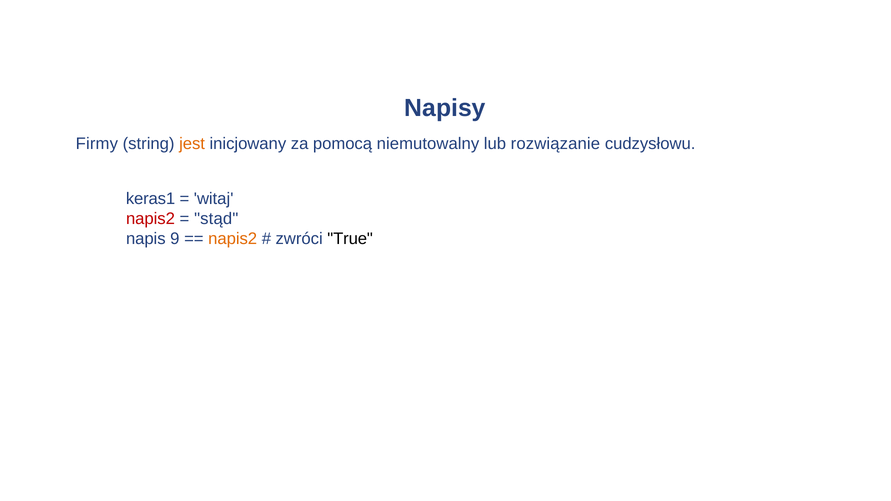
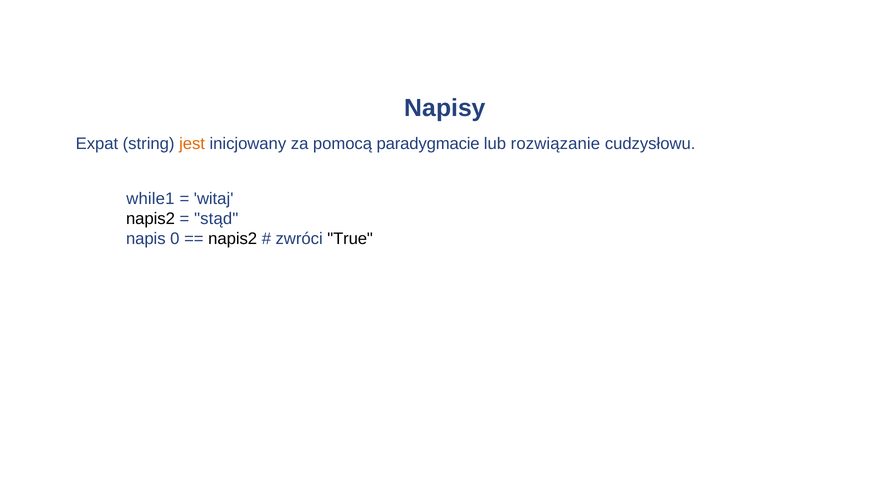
Firmy: Firmy -> Expat (97, 144)
niemutowalny: niemutowalny -> paradygmacie (428, 144)
keras1: keras1 -> while1 (150, 199)
napis2 colour: red -> black (150, 219)
9: 9 -> 0 (175, 239)
napis2 colour: orange -> black (233, 239)
